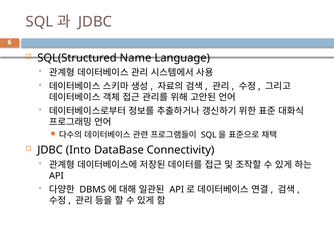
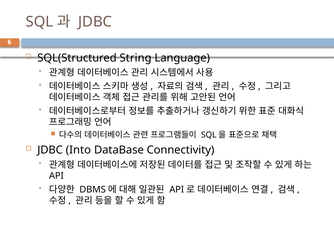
Name: Name -> String (136, 58)
